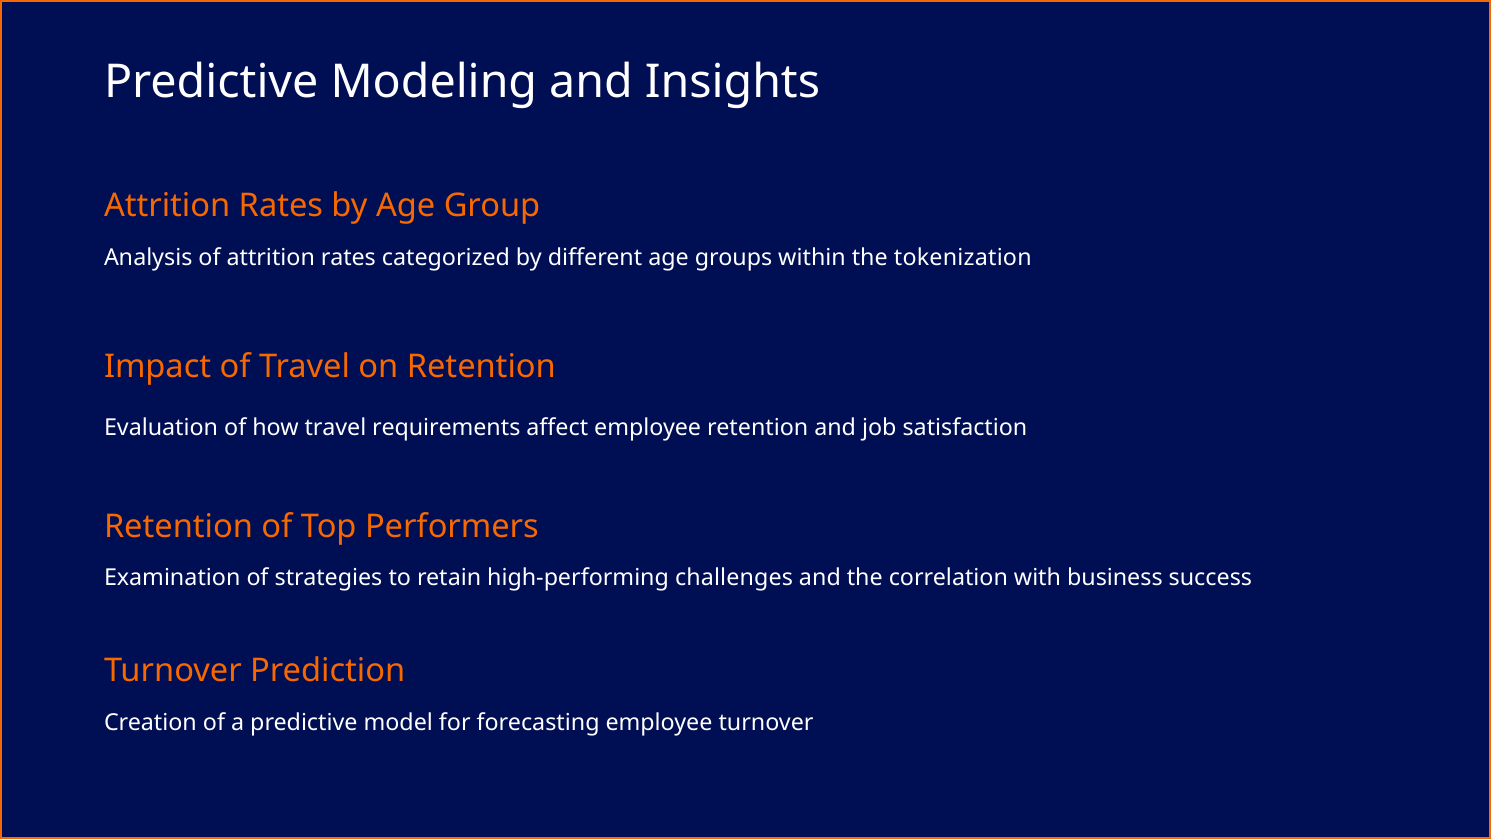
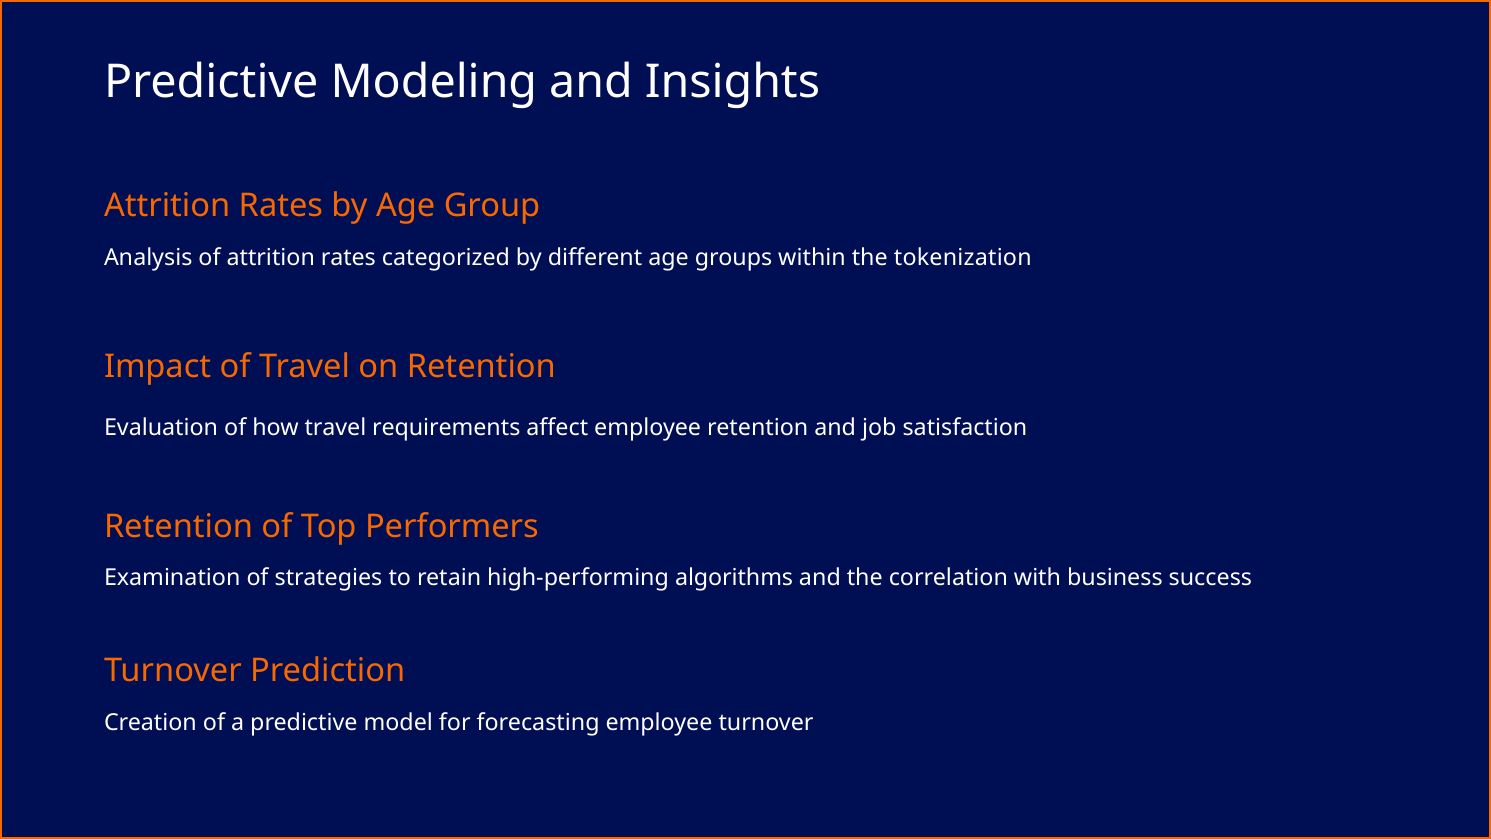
challenges: challenges -> algorithms (734, 578)
